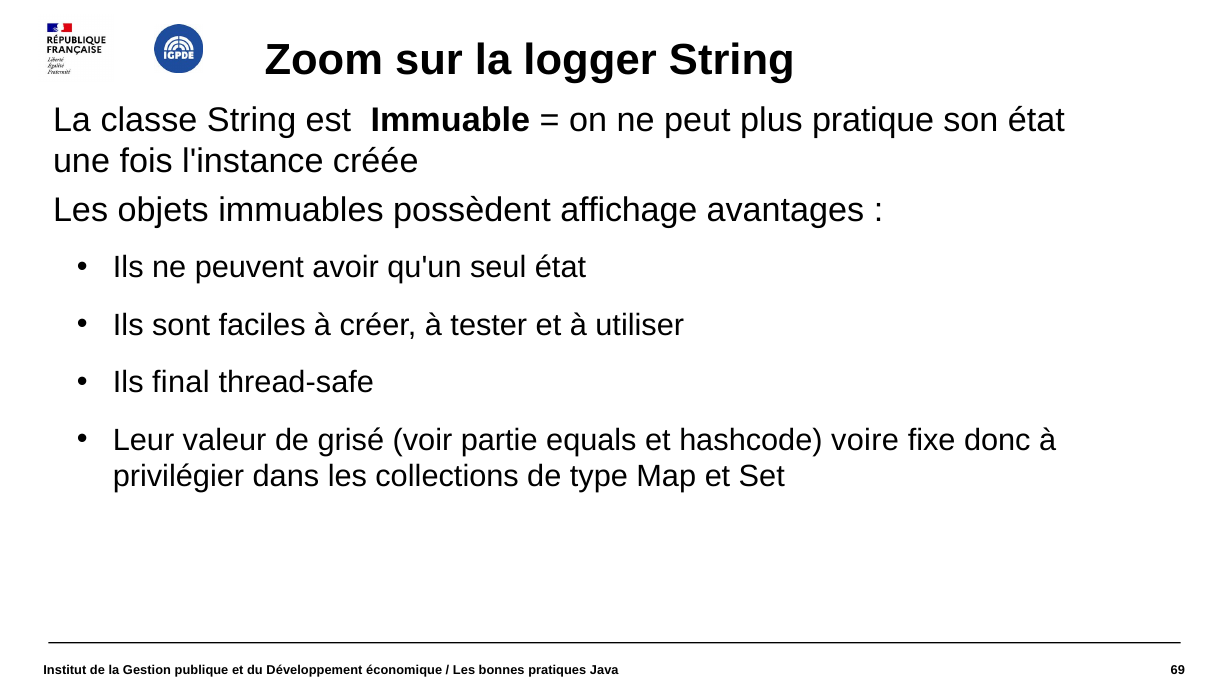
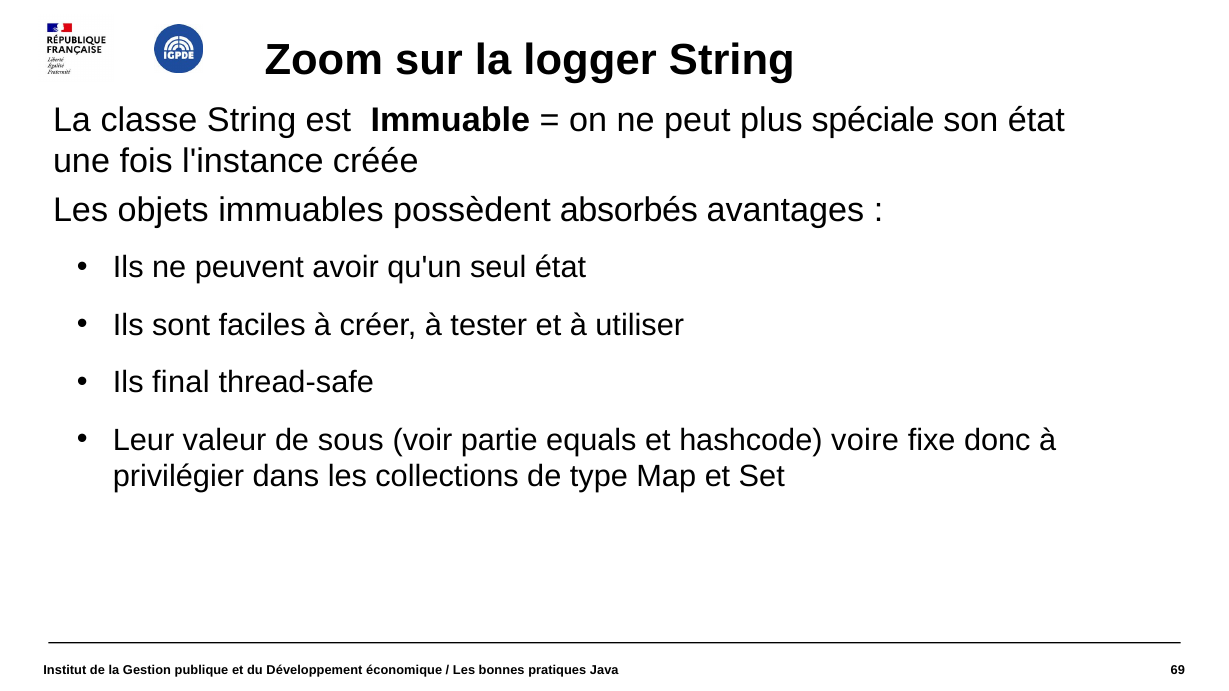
pratique: pratique -> spéciale (873, 120)
affichage: affichage -> absorbés (629, 211)
grisé: grisé -> sous (351, 440)
